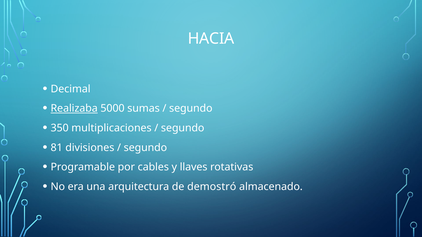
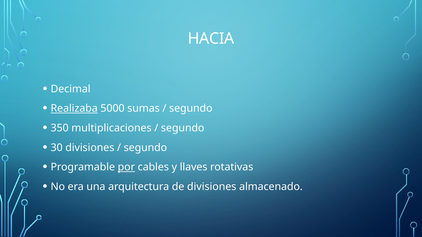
81: 81 -> 30 (57, 148)
por underline: none -> present (126, 167)
de demostró: demostró -> divisiones (212, 187)
